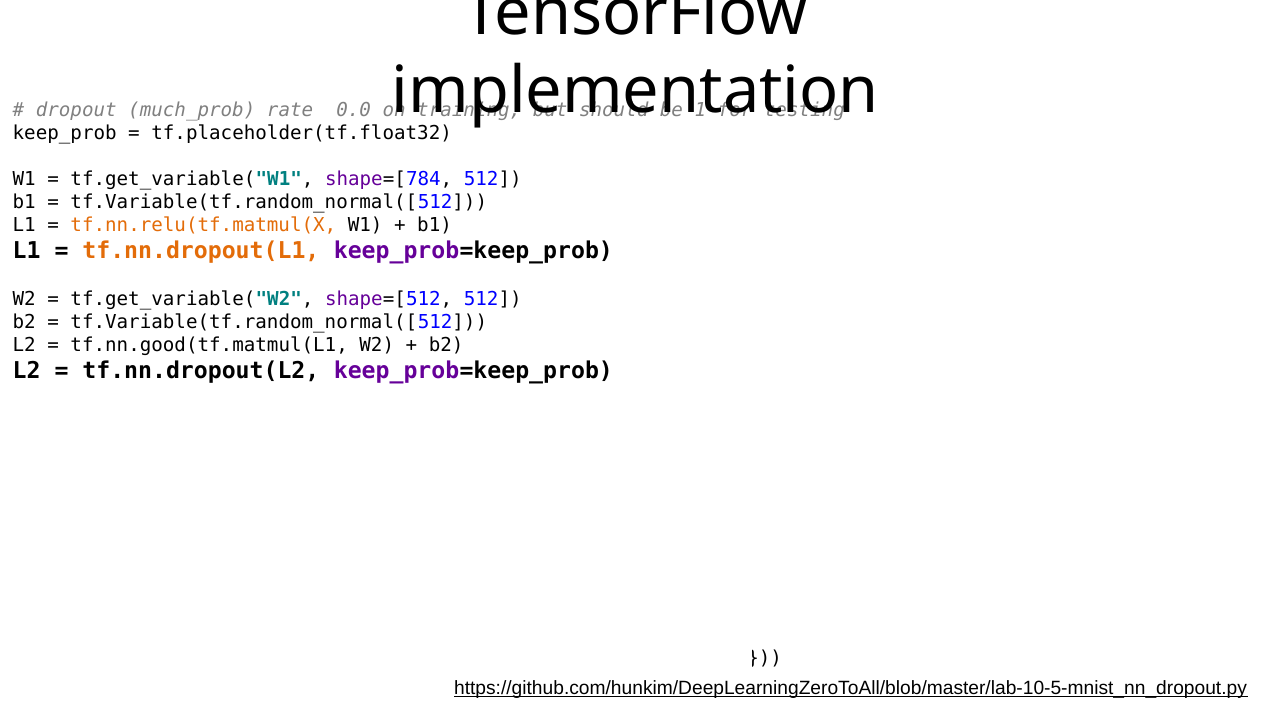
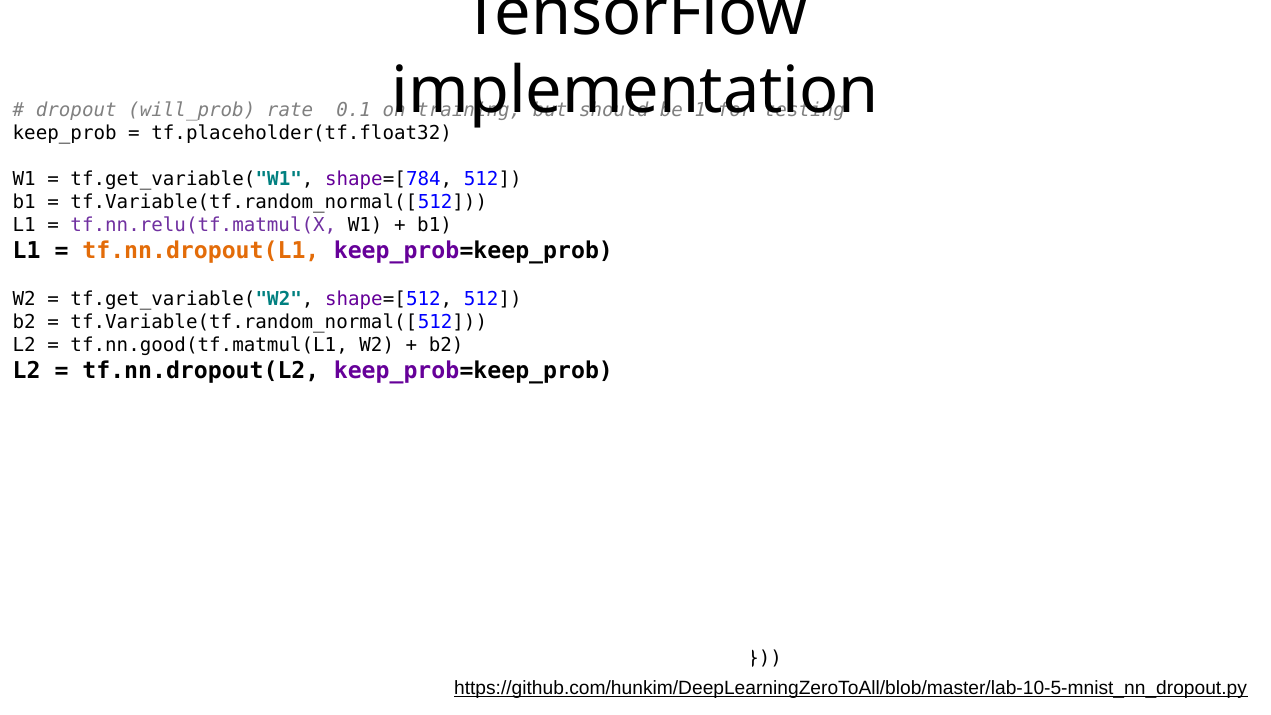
much_prob: much_prob -> will_prob (192, 110)
0.0: 0.0 -> 0.1 (354, 110)
tf.nn.relu(tf.matmul(X colour: orange -> purple (203, 225)
